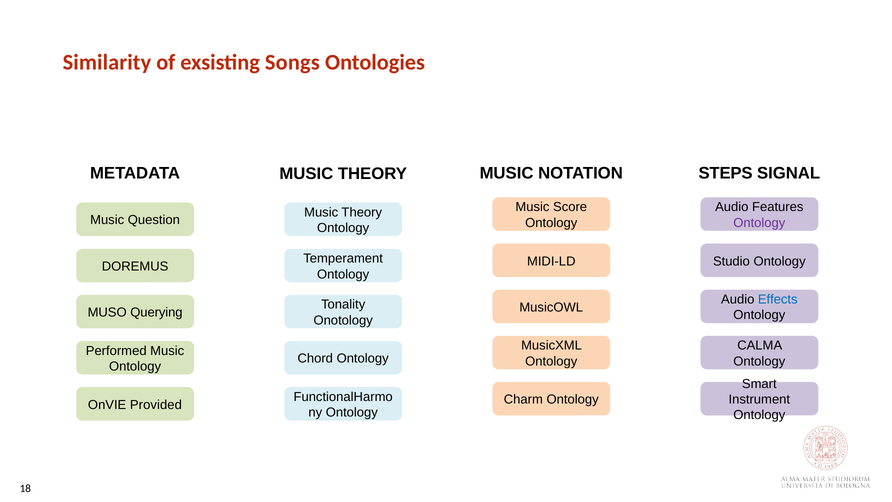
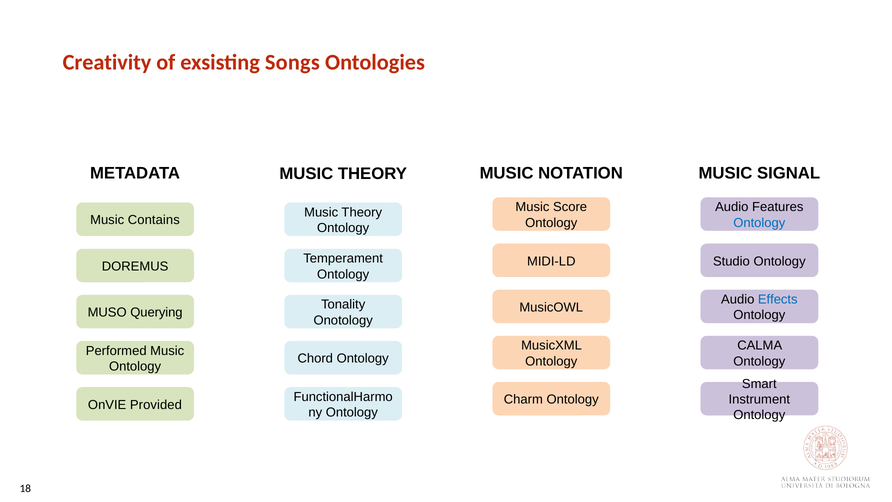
Similarity: Similarity -> Creativity (107, 63)
NOTATION STEPS: STEPS -> MUSIC (725, 173)
Question: Question -> Contains (154, 220)
Ontology colour: purple -> blue (759, 223)
